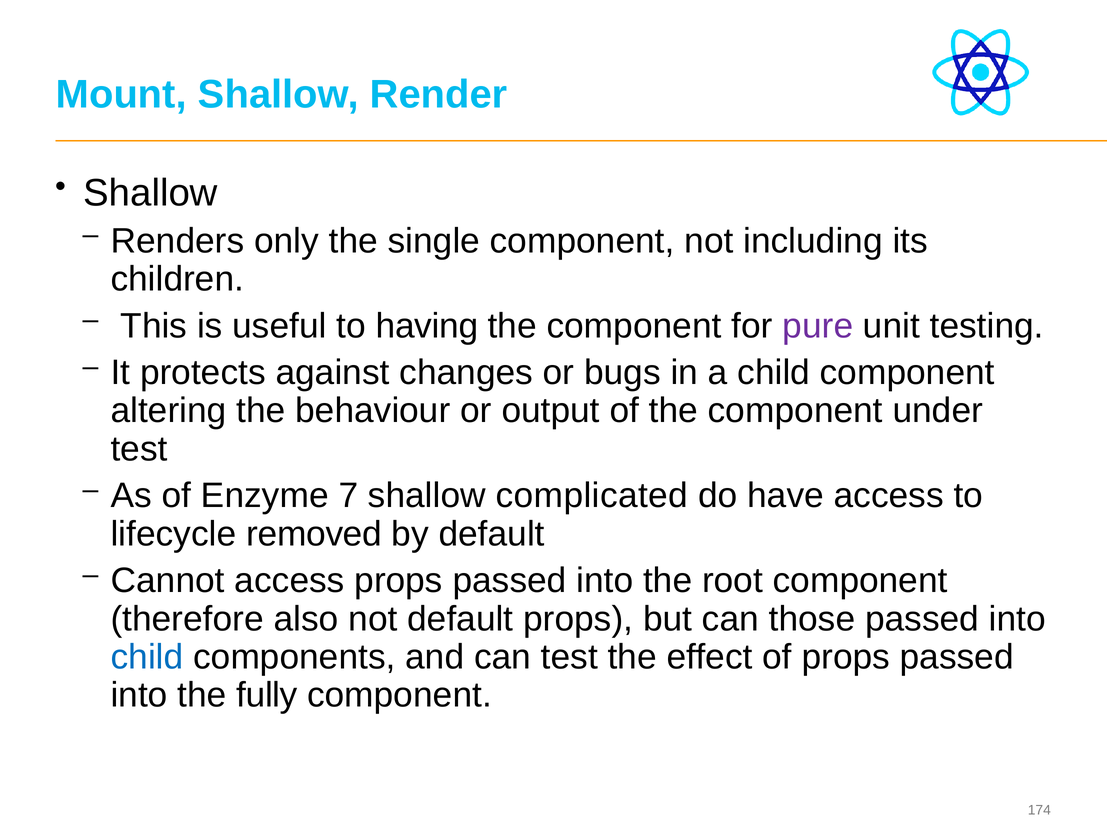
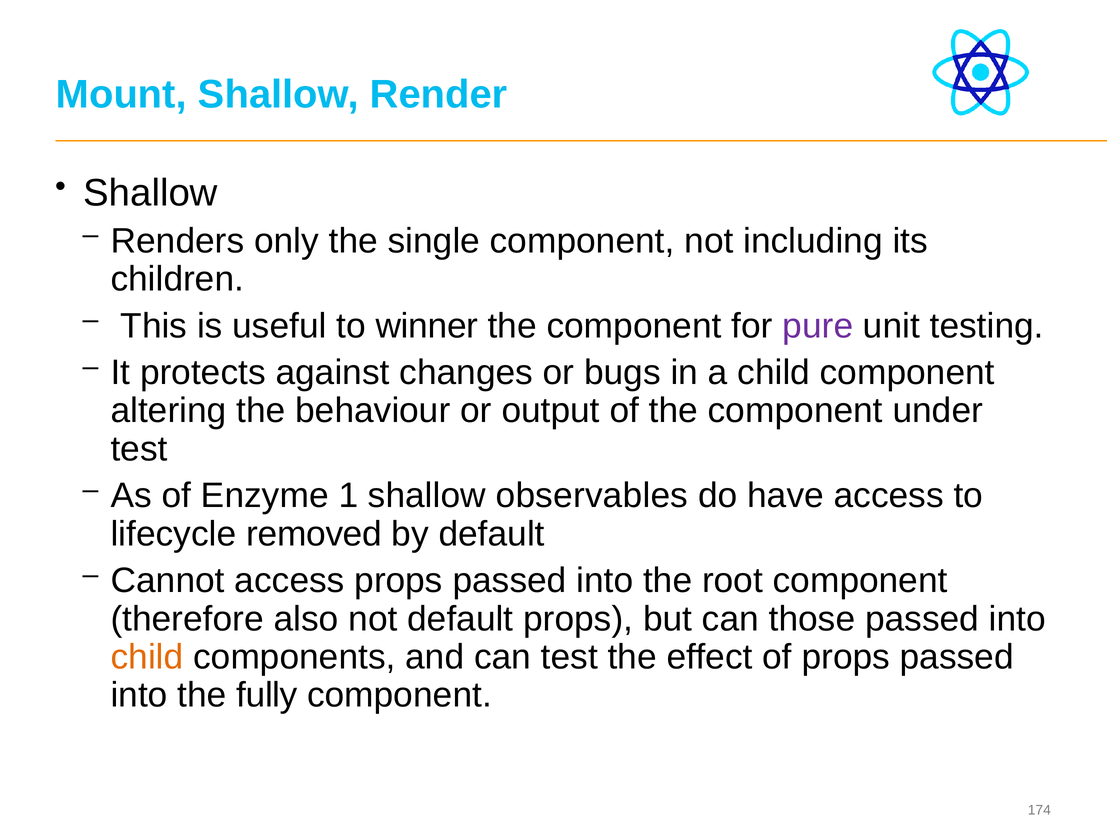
having: having -> winner (427, 326)
7: 7 -> 1 (348, 496)
complicated: complicated -> observables (592, 496)
child colour: blue -> orange (147, 657)
